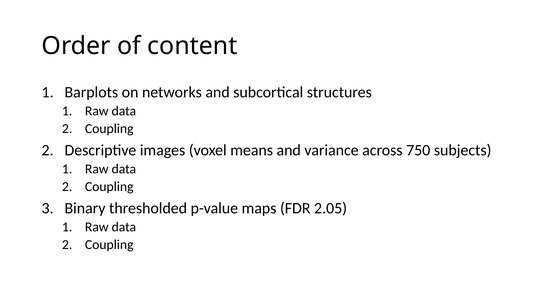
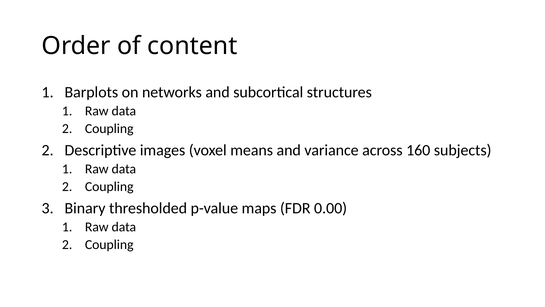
750: 750 -> 160 (418, 150)
2.05: 2.05 -> 0.00 (331, 208)
